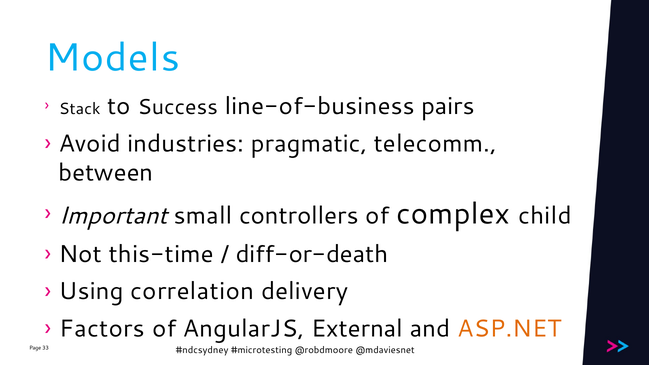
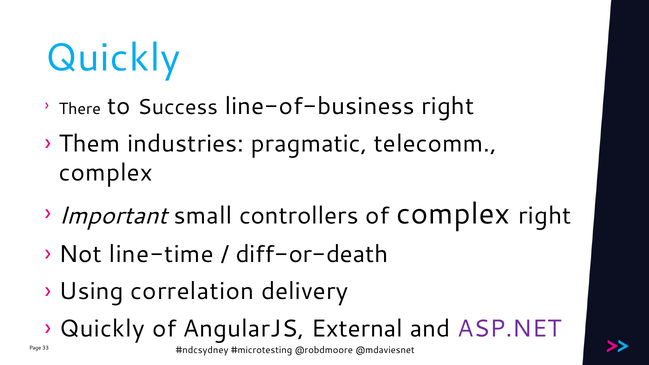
Models: Models -> Quickly (113, 58)
Stack: Stack -> There (80, 109)
line-of-business pairs: pairs -> right (448, 107)
Avoid: Avoid -> Them (90, 144)
between: between -> complex (106, 173)
complex child: child -> right (545, 216)
this-time: this-time -> line-time (161, 254)
Factors: Factors -> Quickly (102, 329)
ASP.NET colour: orange -> purple (509, 329)
